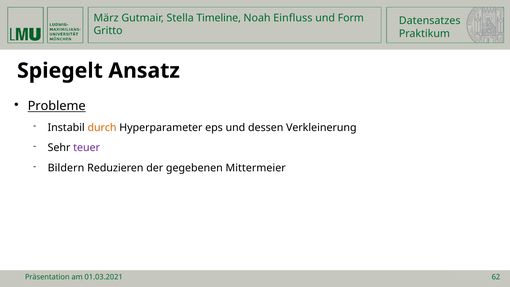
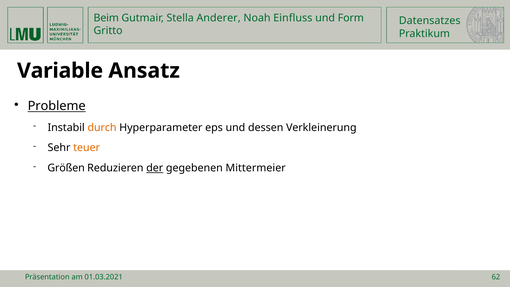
März: März -> Beim (106, 18)
Timeline: Timeline -> Anderer (219, 18)
Spiegelt: Spiegelt -> Variable (60, 71)
teuer colour: purple -> orange (87, 148)
Bildern: Bildern -> Größen (66, 168)
der underline: none -> present (155, 168)
